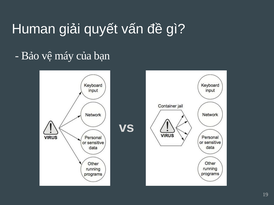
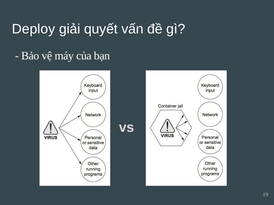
Human: Human -> Deploy (34, 29)
